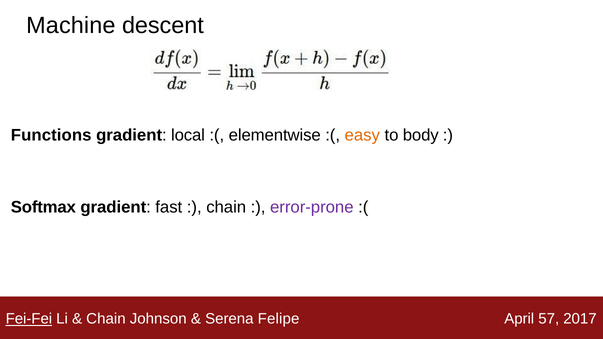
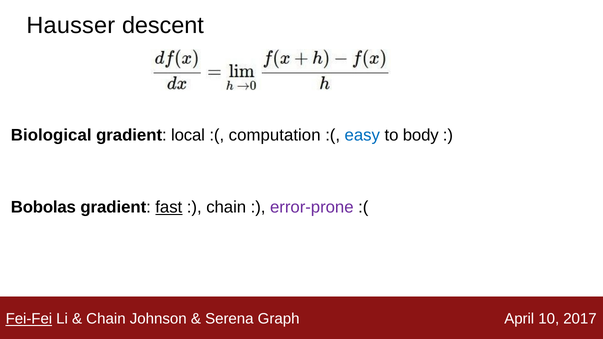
Machine: Machine -> Hausser (71, 25)
Functions: Functions -> Biological (51, 135)
elementwise: elementwise -> computation (275, 135)
easy colour: orange -> blue (362, 135)
Softmax: Softmax -> Bobolas (43, 207)
fast underline: none -> present (169, 207)
Felipe: Felipe -> Graph (279, 319)
57: 57 -> 10 (549, 319)
